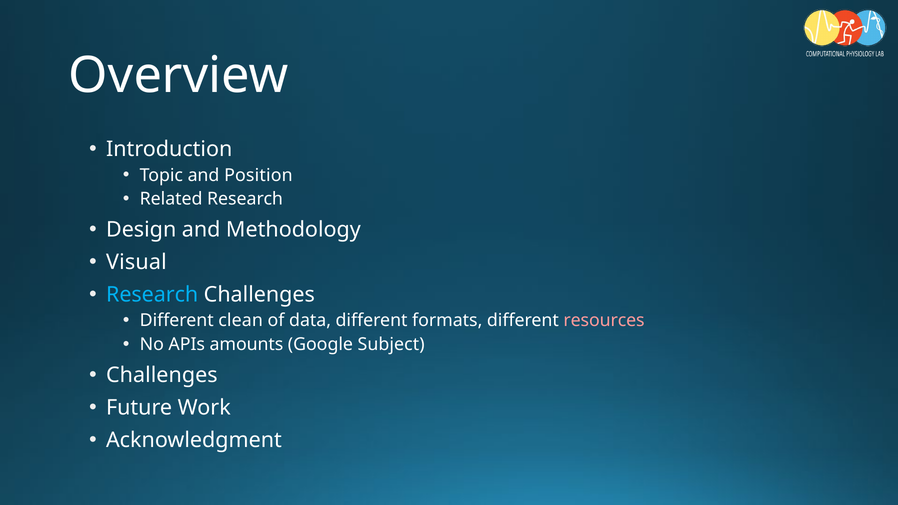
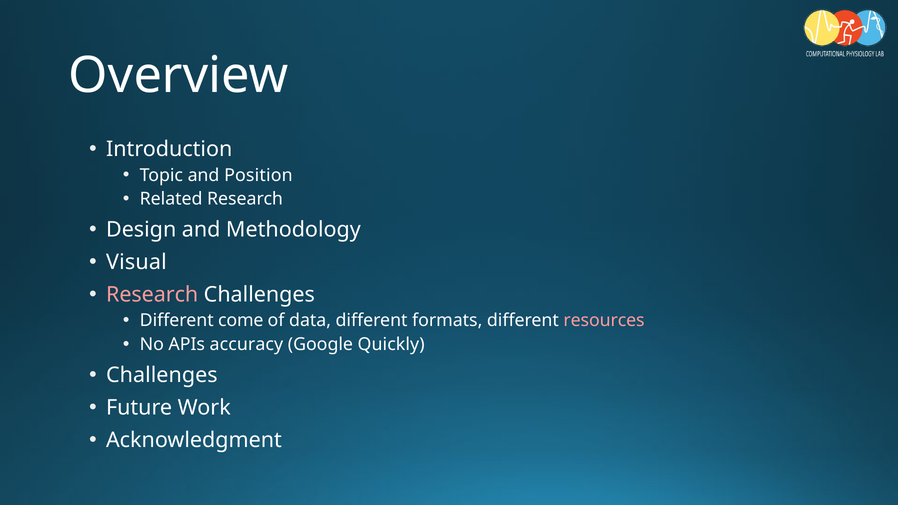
Research colour: light blue -> pink (152, 295)
clean: clean -> come (241, 321)
amounts: amounts -> accuracy (246, 345)
Subject: Subject -> Quickly (391, 345)
